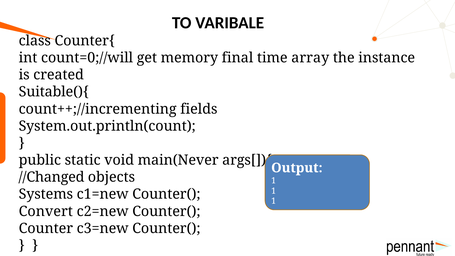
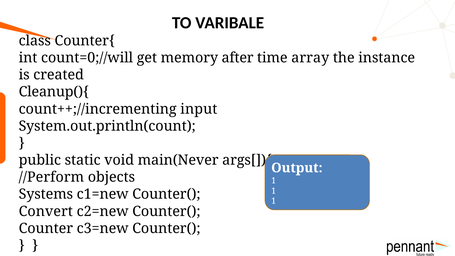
final: final -> after (238, 58)
Suitable(){: Suitable(){ -> Cleanup(){ (54, 92)
fields: fields -> input (199, 109)
//Changed: //Changed -> //Perform (51, 177)
